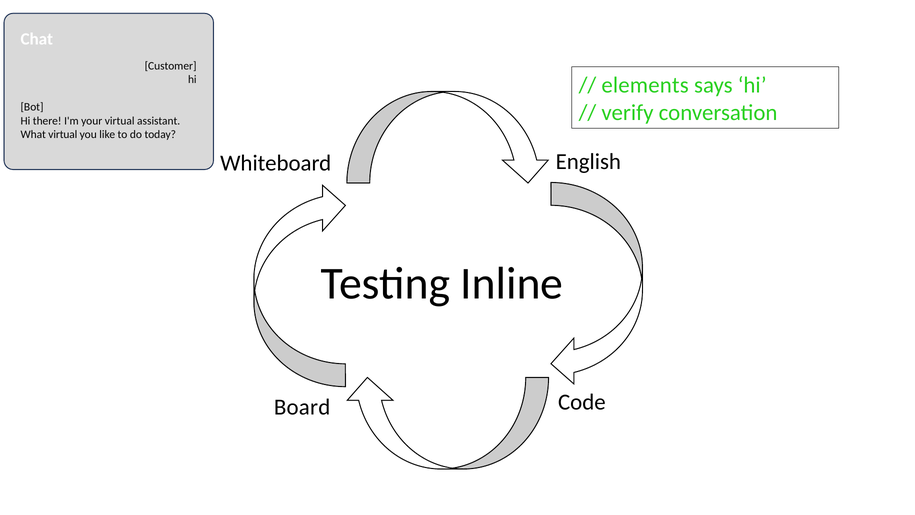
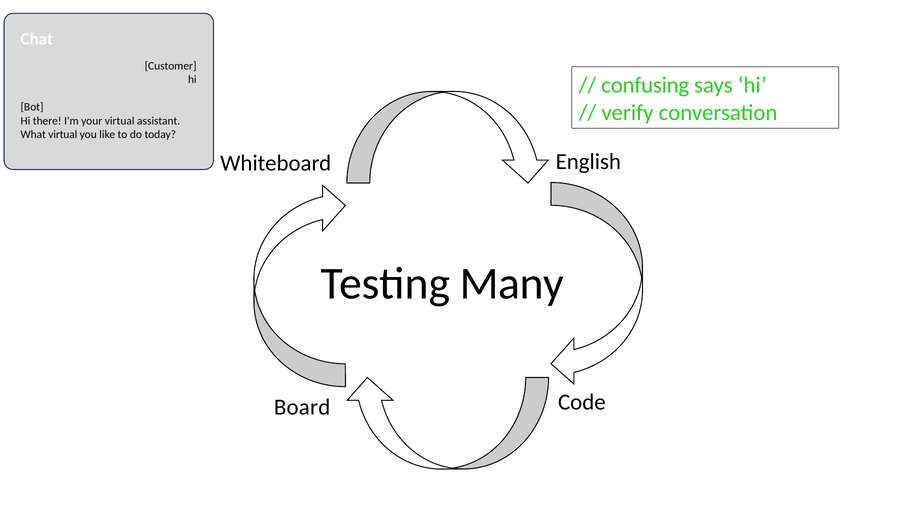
elements: elements -> confusing (645, 85)
Inline: Inline -> Many (512, 284)
